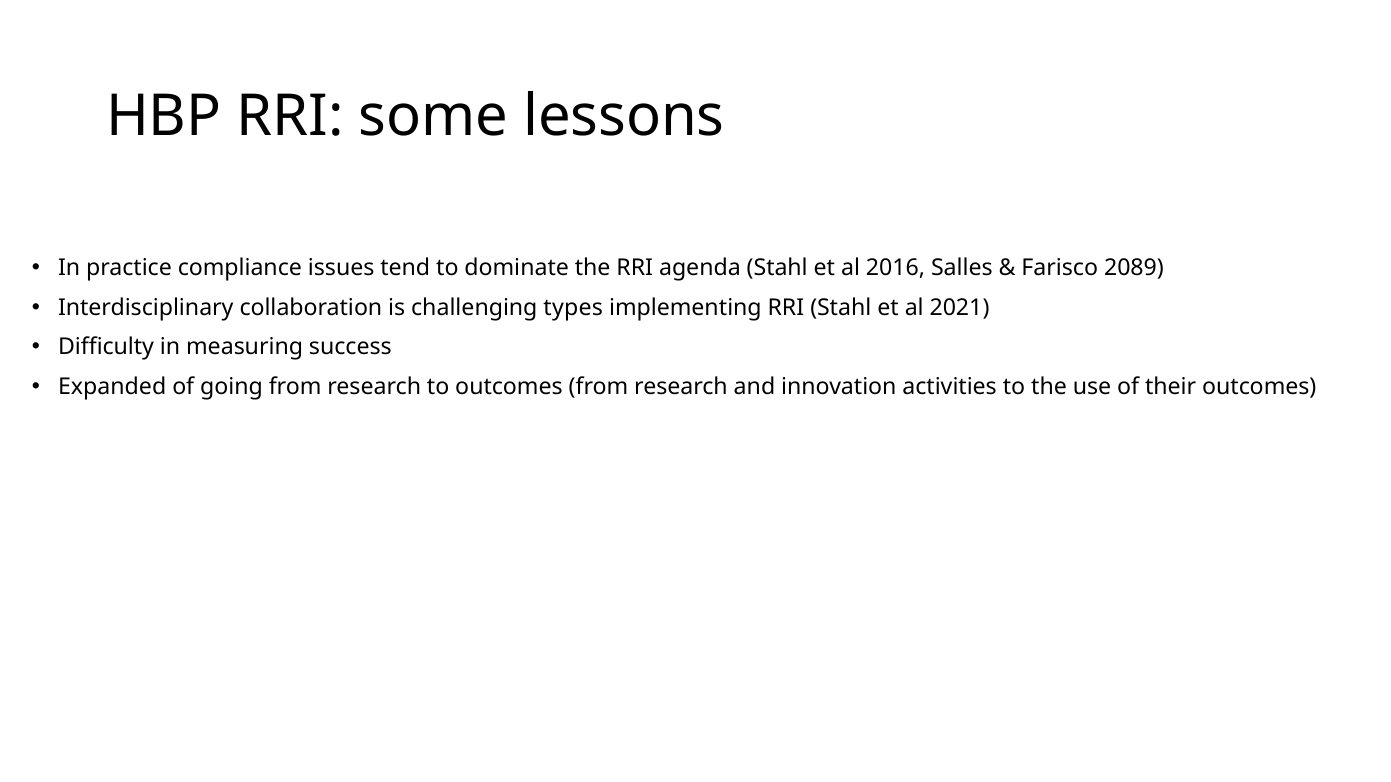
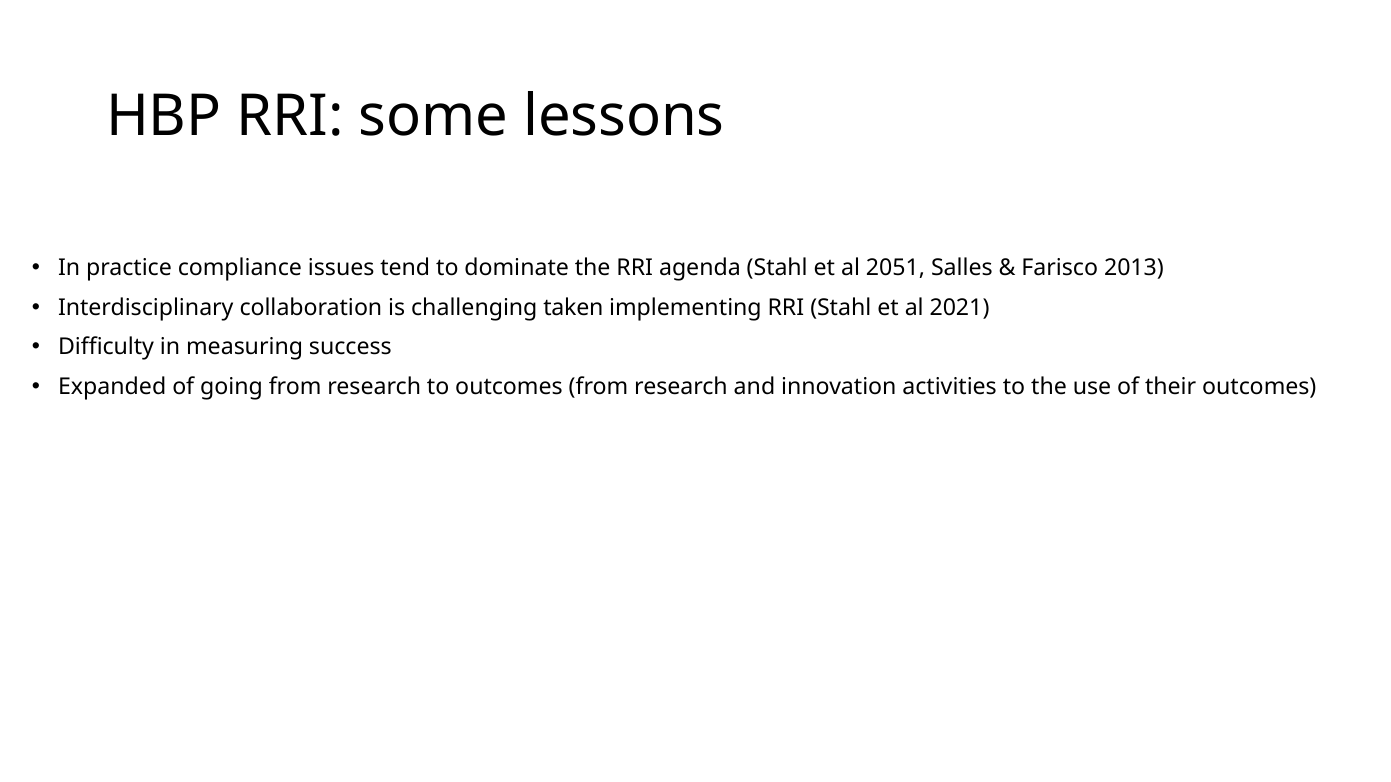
2016: 2016 -> 2051 (896, 268)
2089: 2089 -> 2013 (1134, 268)
types: types -> taken (573, 308)
